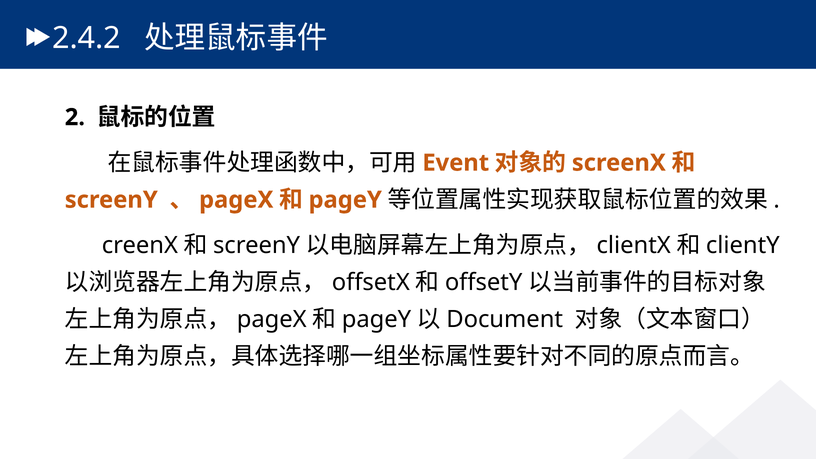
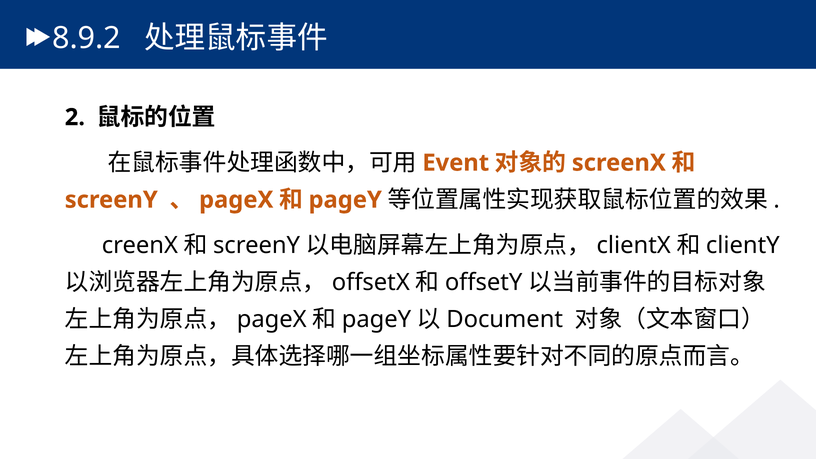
2.4.2: 2.4.2 -> 8.9.2 (86, 38)
